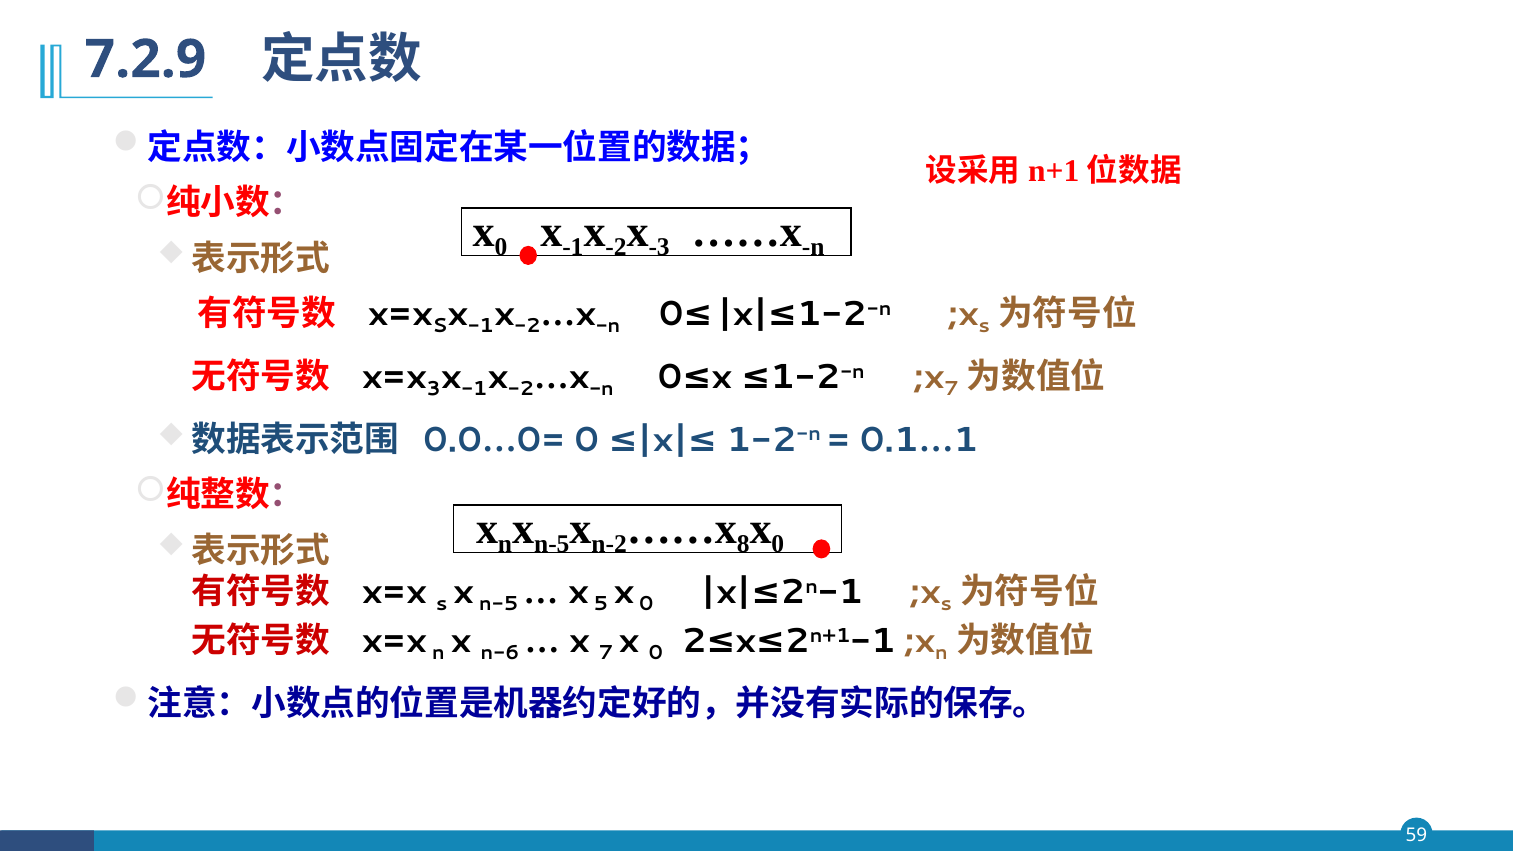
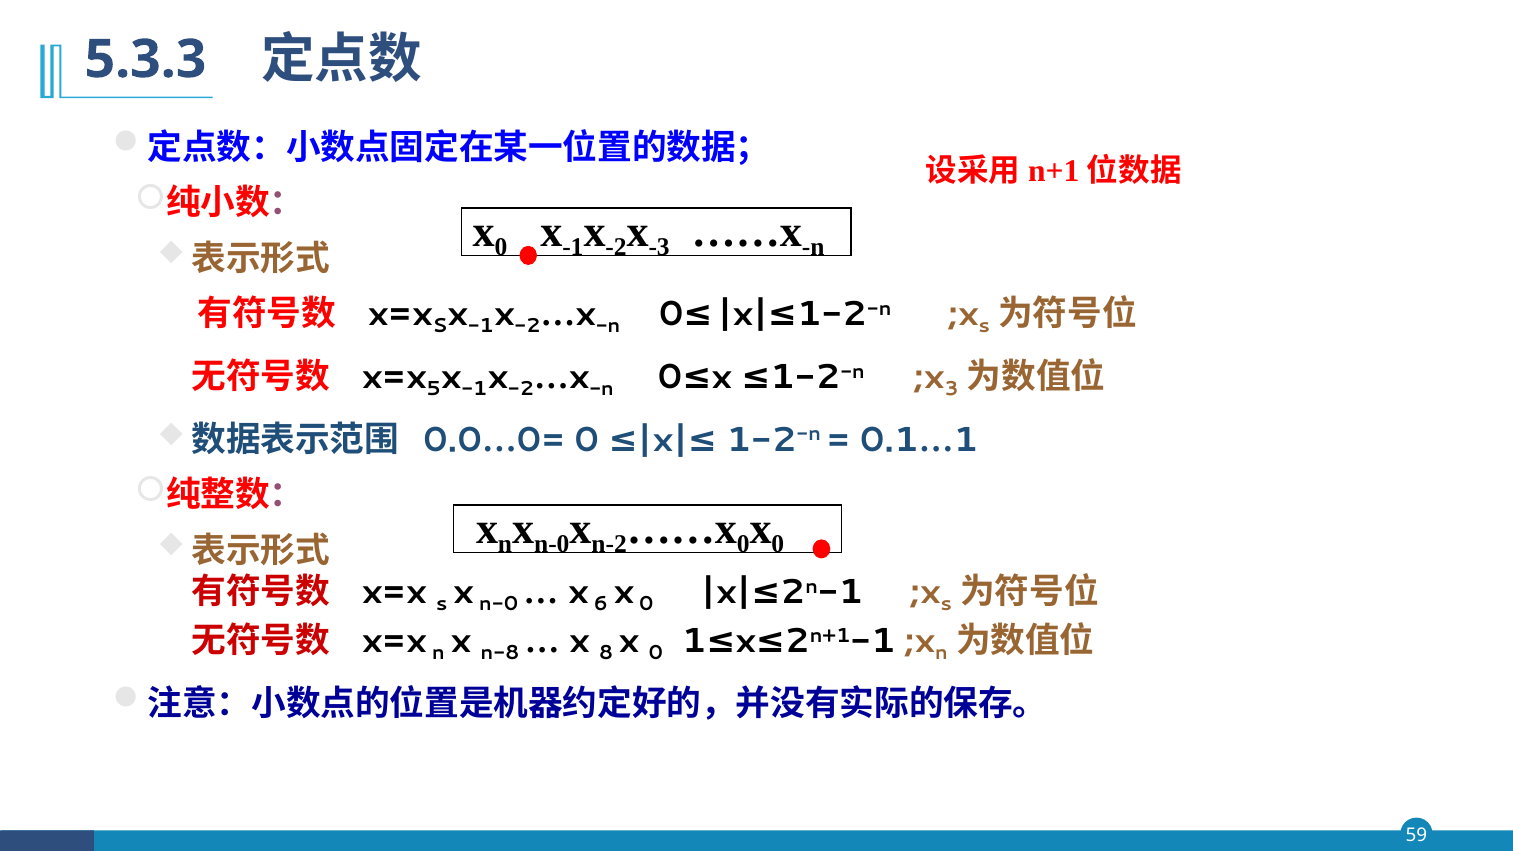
7.2.9: 7.2.9 -> 5.3.3 (145, 59)
7: 7 -> 3 (951, 389)
3: 3 -> 5 (434, 389)
n x n-5: n-5 -> n-0 (552, 544)
8: 8 -> 0 (743, 544)
s x n-5: n-5 -> n-0 (499, 604)
5: 5 -> 6 (601, 604)
n-6: n-6 -> n-8 (500, 653)
x 7: 7 -> 8 (606, 653)
0 2: 2 -> 1 (694, 641)
